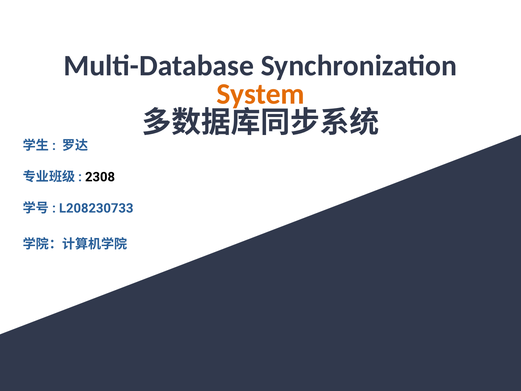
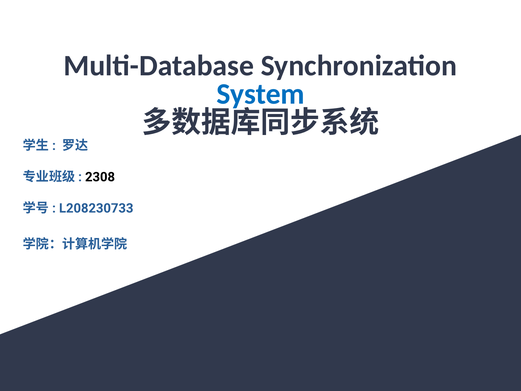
System colour: orange -> blue (261, 94)
